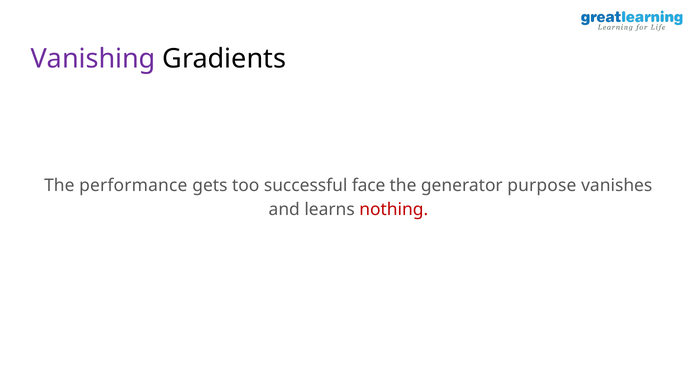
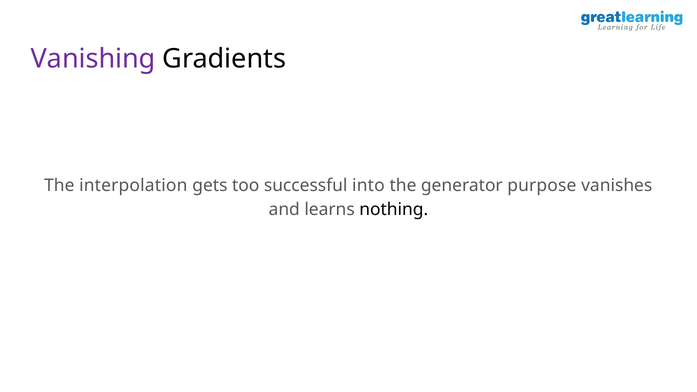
performance: performance -> interpolation (133, 186)
face: face -> into (368, 186)
nothing colour: red -> black (394, 210)
